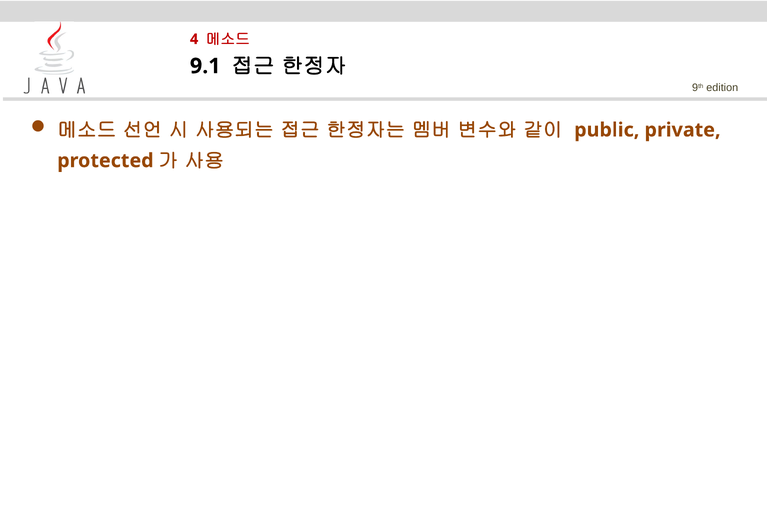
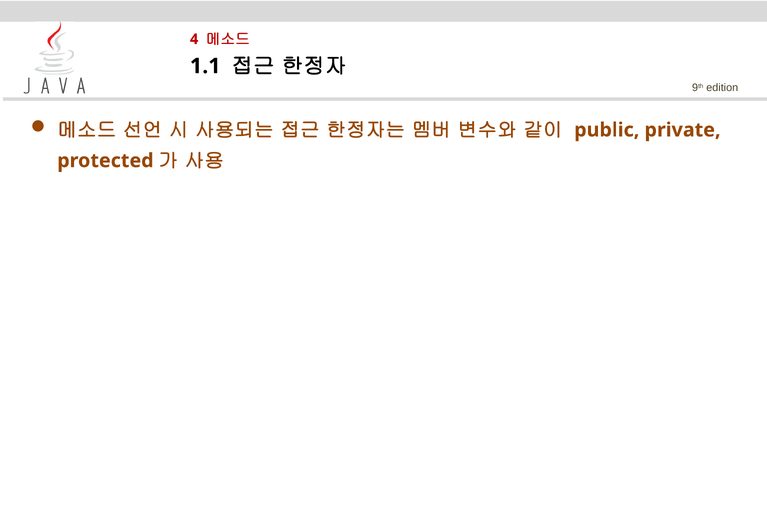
9.1: 9.1 -> 1.1 (205, 66)
